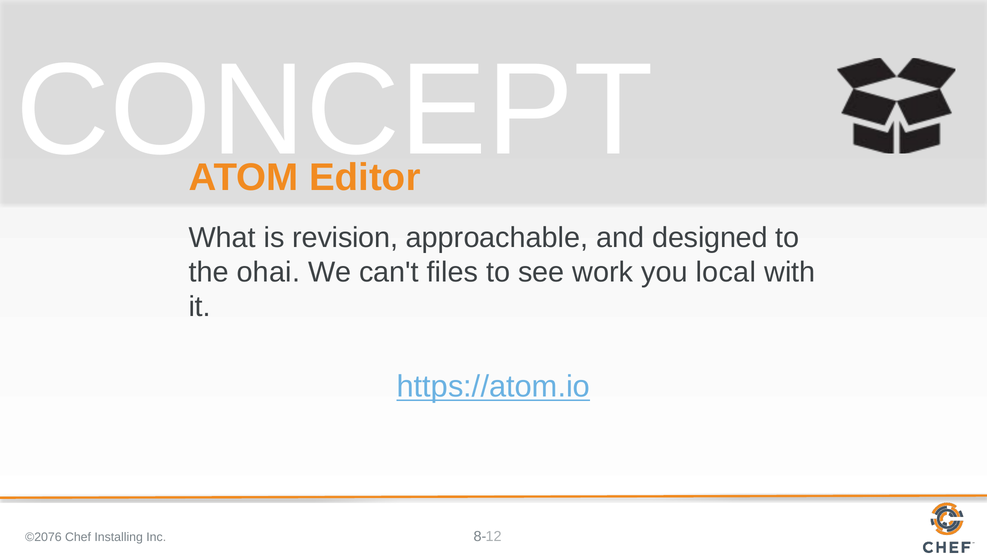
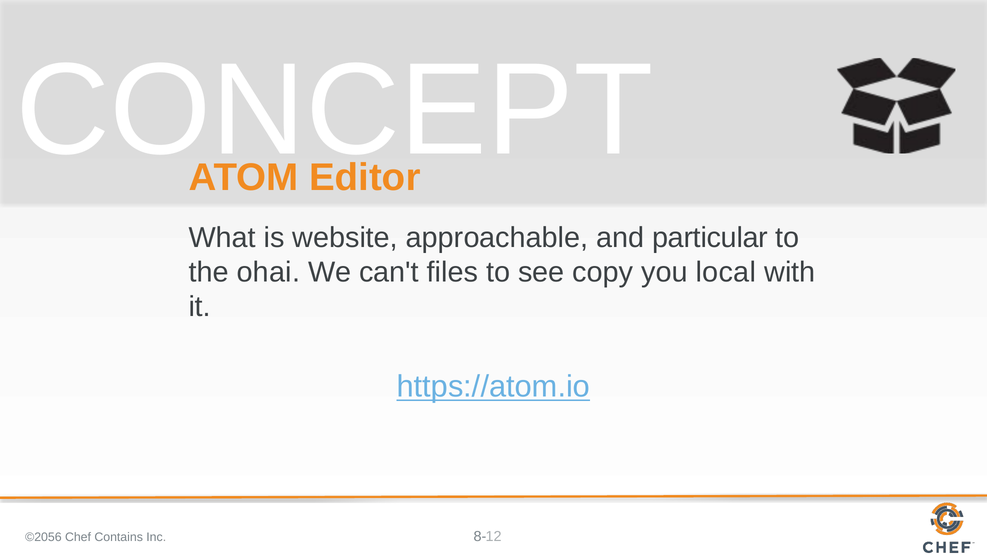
revision: revision -> website (345, 238)
designed: designed -> particular (710, 238)
work: work -> copy (603, 272)
©2076: ©2076 -> ©2056 (43, 537)
Installing: Installing -> Contains (119, 537)
